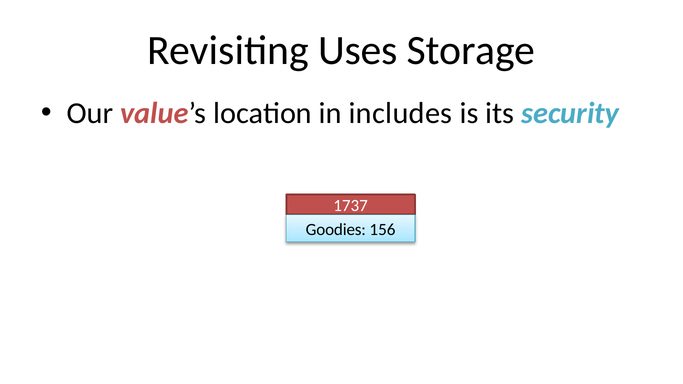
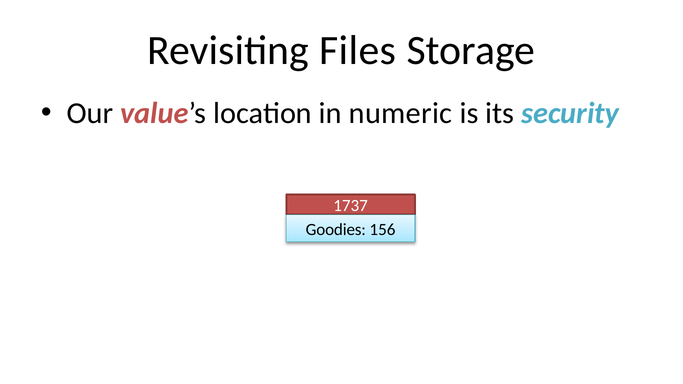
Uses: Uses -> Files (358, 50)
includes: includes -> numeric (401, 113)
